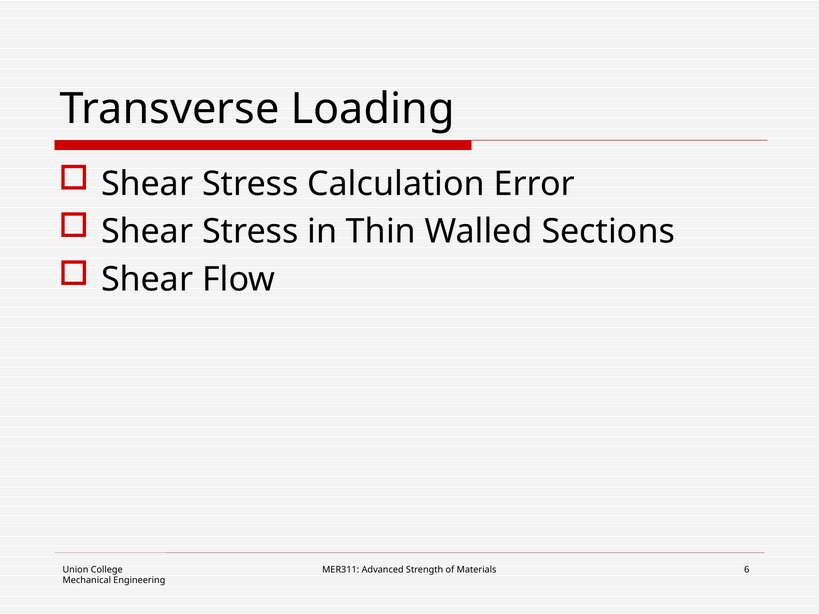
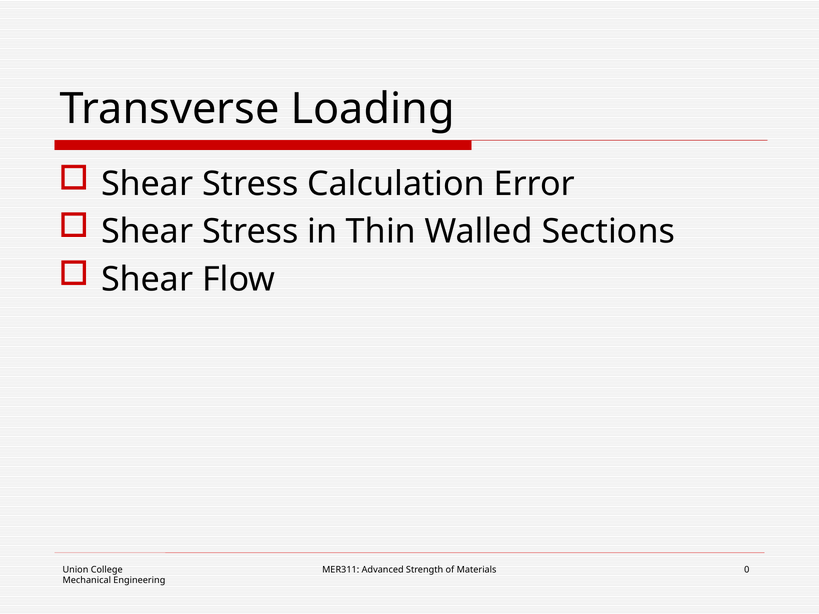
6: 6 -> 0 (747, 570)
